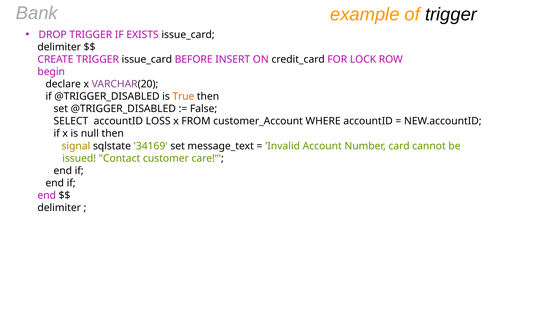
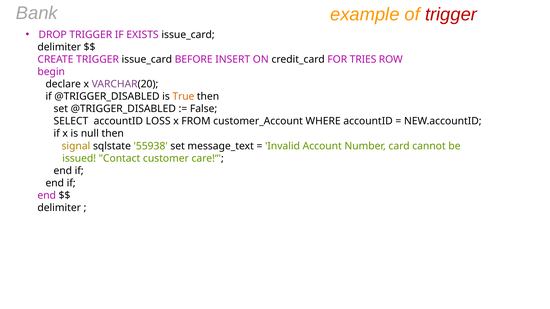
trigger colour: black -> red (451, 14)
LOCK: LOCK -> TRIES (363, 59)
34169: 34169 -> 55938 (151, 146)
